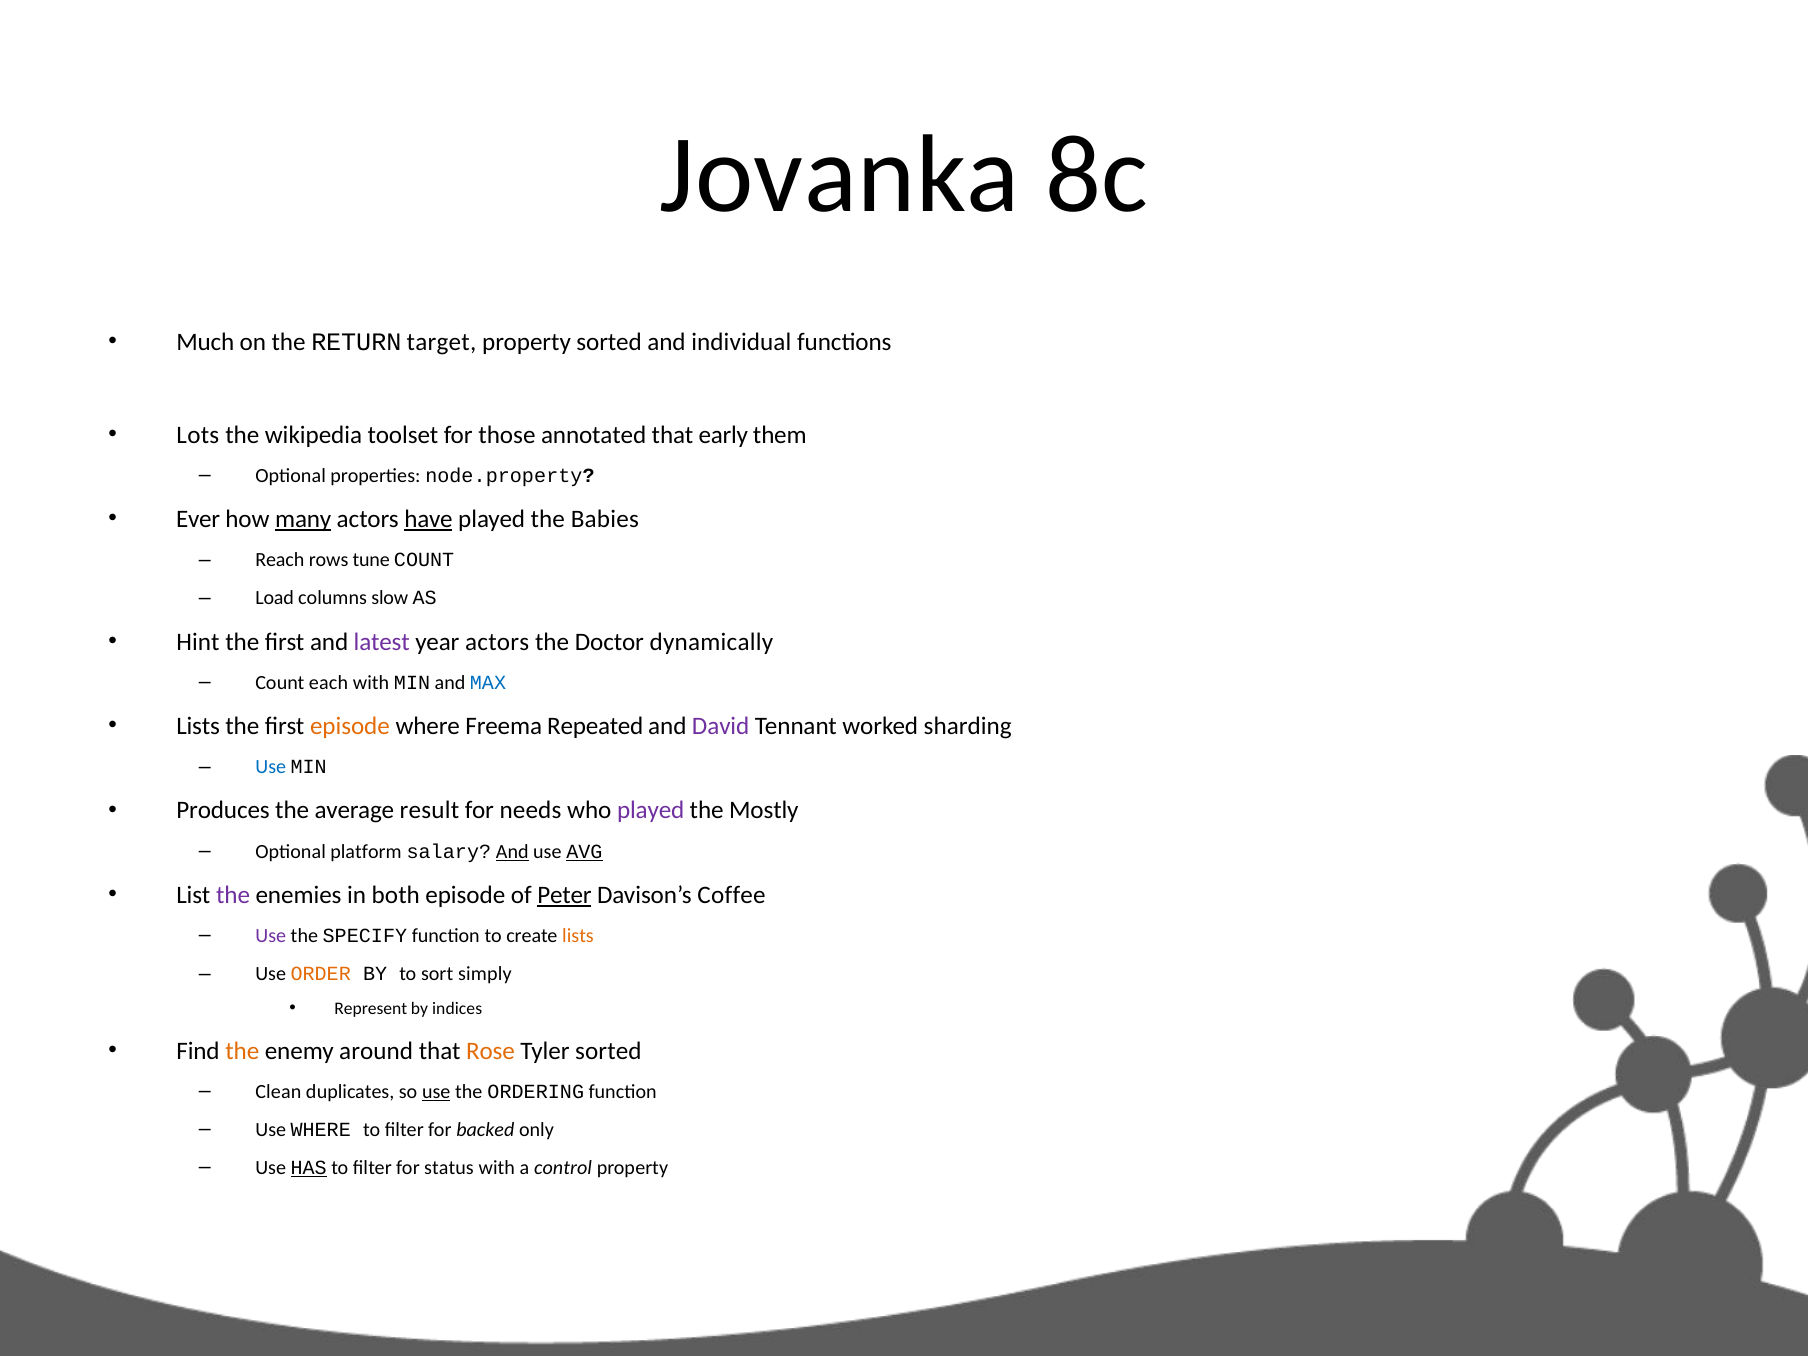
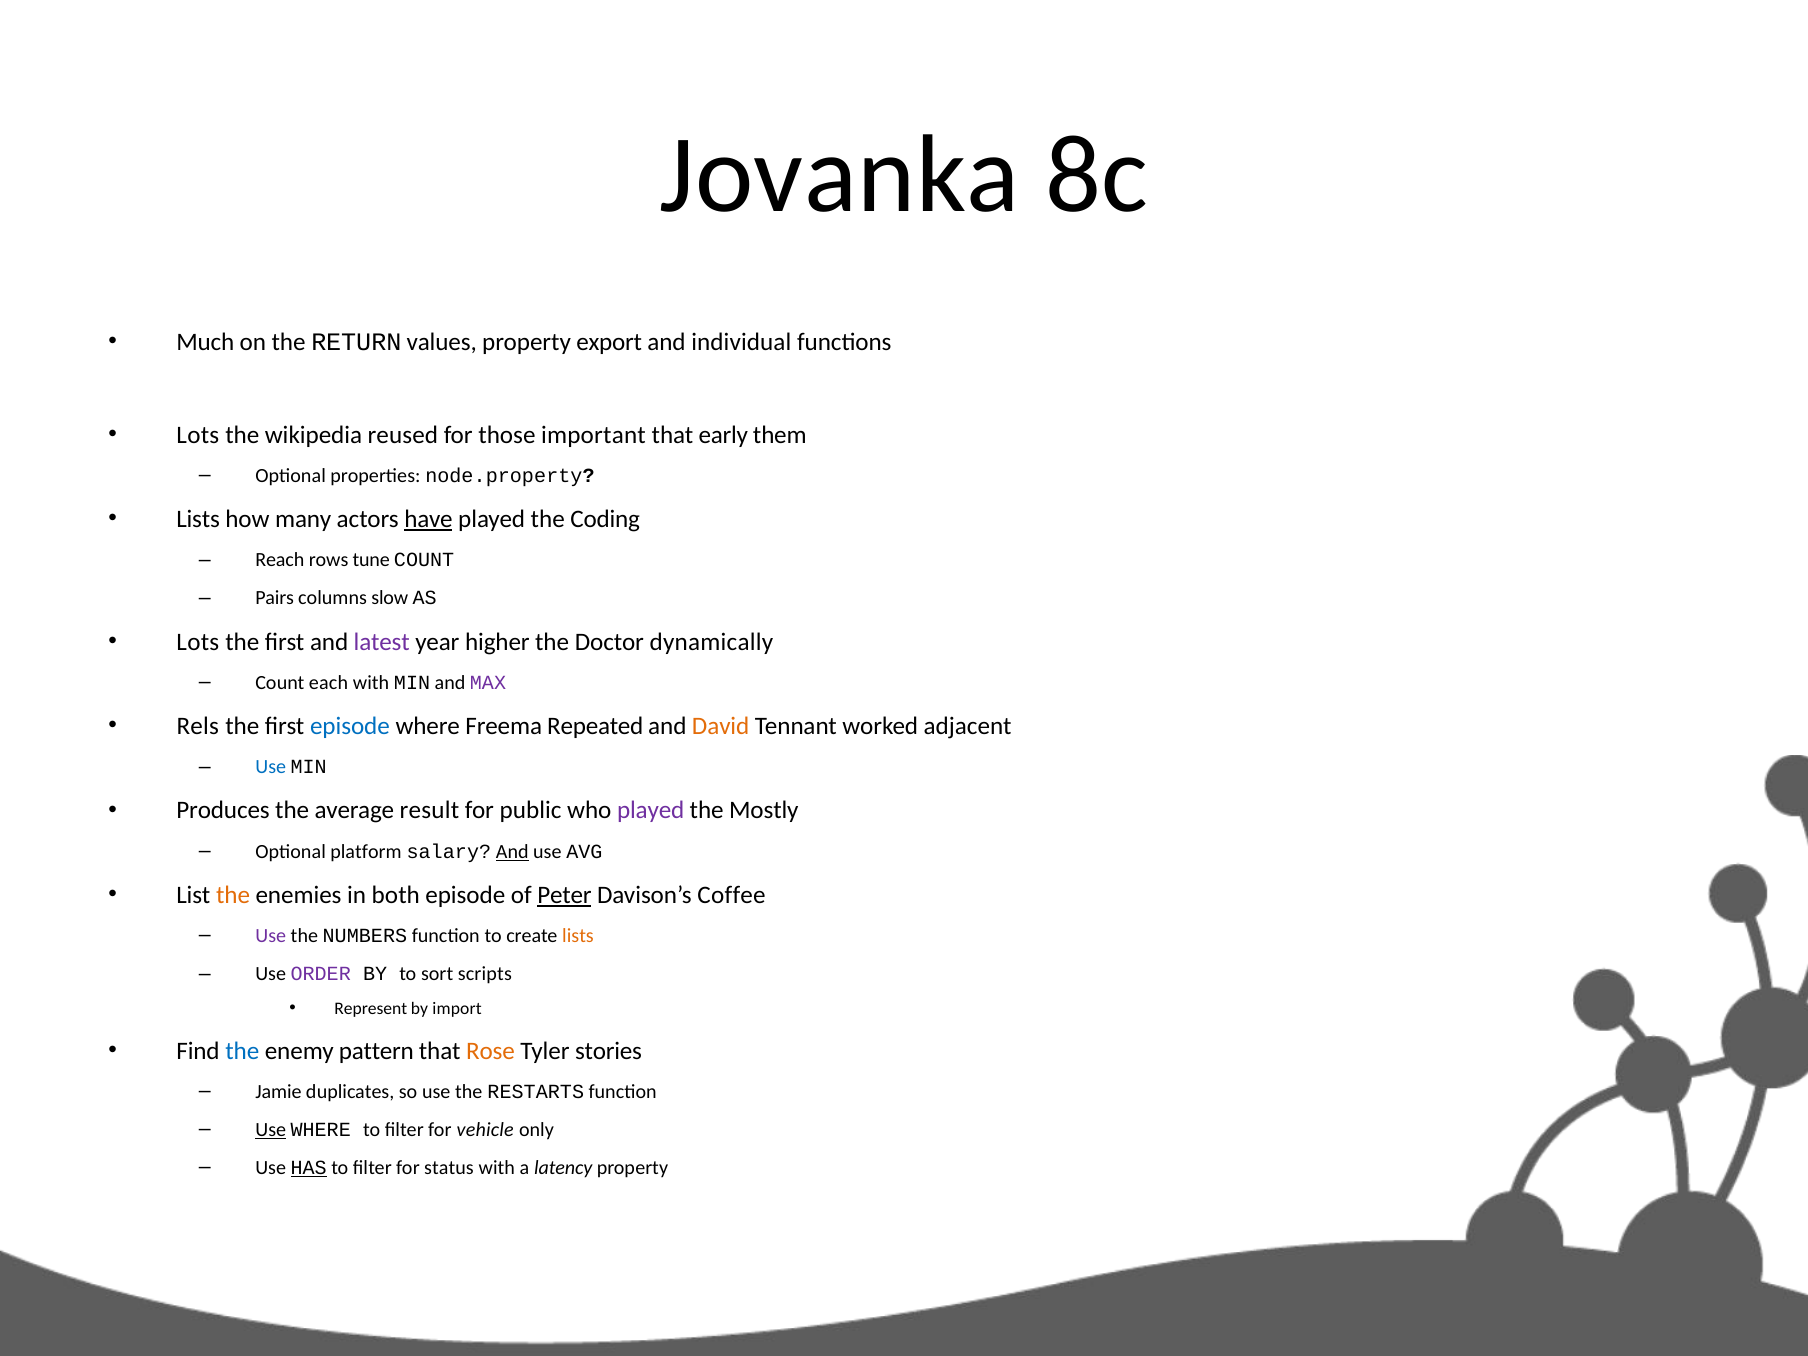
target: target -> values (442, 342)
property sorted: sorted -> export (609, 342)
toolset: toolset -> reused (403, 435)
annotated: annotated -> important (593, 435)
Ever: Ever -> Lists (198, 519)
many underline: present -> none (303, 519)
Babies: Babies -> Coding (605, 519)
Load: Load -> Pairs (275, 598)
Hint: Hint -> Lots (198, 642)
year actors: actors -> higher (497, 642)
MAX colour: blue -> purple (488, 683)
Lists: Lists -> Rels (198, 726)
episode colour: orange -> blue (350, 726)
David colour: purple -> orange (721, 726)
sharding: sharding -> adjacent (968, 726)
needs: needs -> public (531, 811)
AVG underline: present -> none (584, 852)
the colour: purple -> orange (233, 895)
SPECIFY: SPECIFY -> NUMBERS (365, 936)
ORDER colour: orange -> purple (321, 974)
simply: simply -> scripts (485, 974)
indices: indices -> import (457, 1009)
the colour: orange -> blue (242, 1051)
around: around -> pattern (376, 1051)
Tyler sorted: sorted -> stories (609, 1051)
Clean: Clean -> Jamie (279, 1092)
use underline: present -> none (436, 1092)
ORDERING: ORDERING -> RESTARTS (536, 1092)
Use underline: none -> present (271, 1130)
backed: backed -> vehicle (485, 1130)
control: control -> latency (563, 1168)
